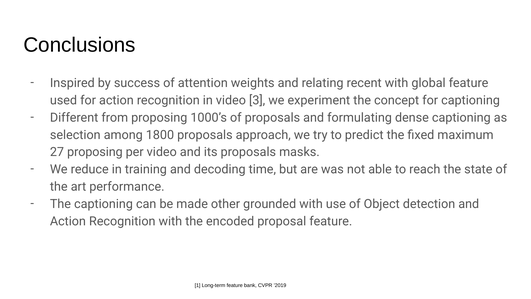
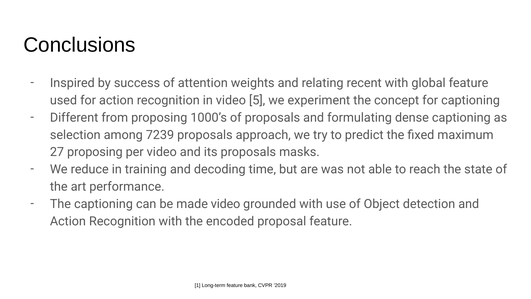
3: 3 -> 5 (257, 100)
1800: 1800 -> 7239 (160, 135)
made other: other -> video (226, 204)
